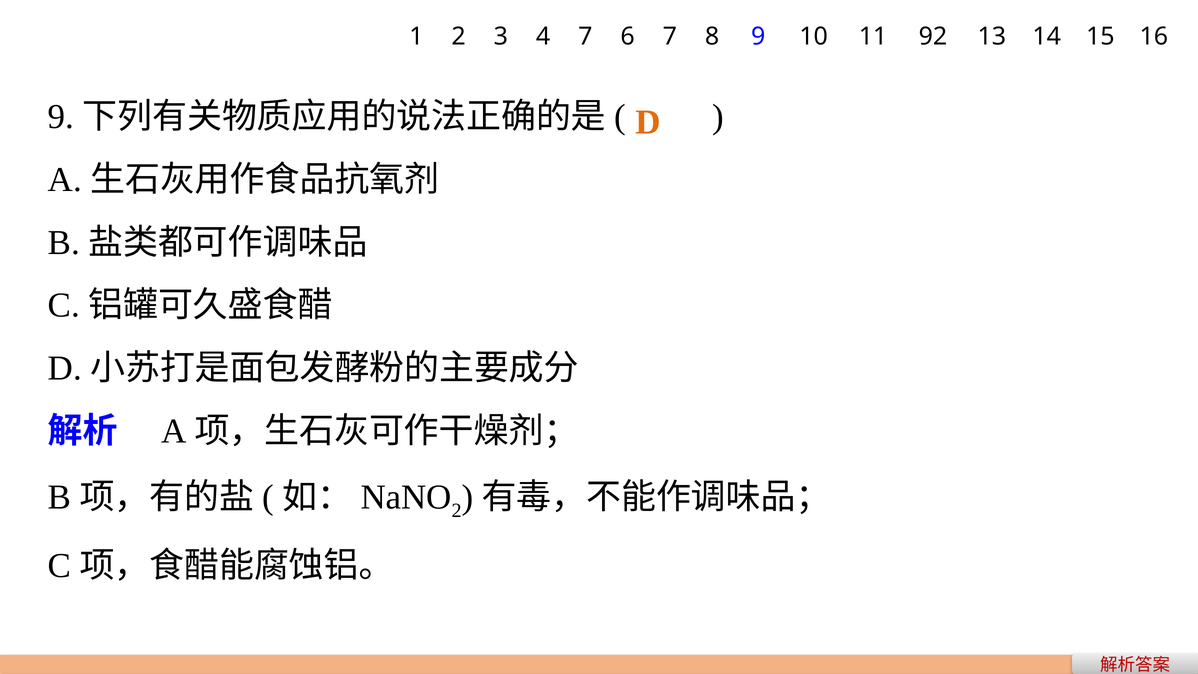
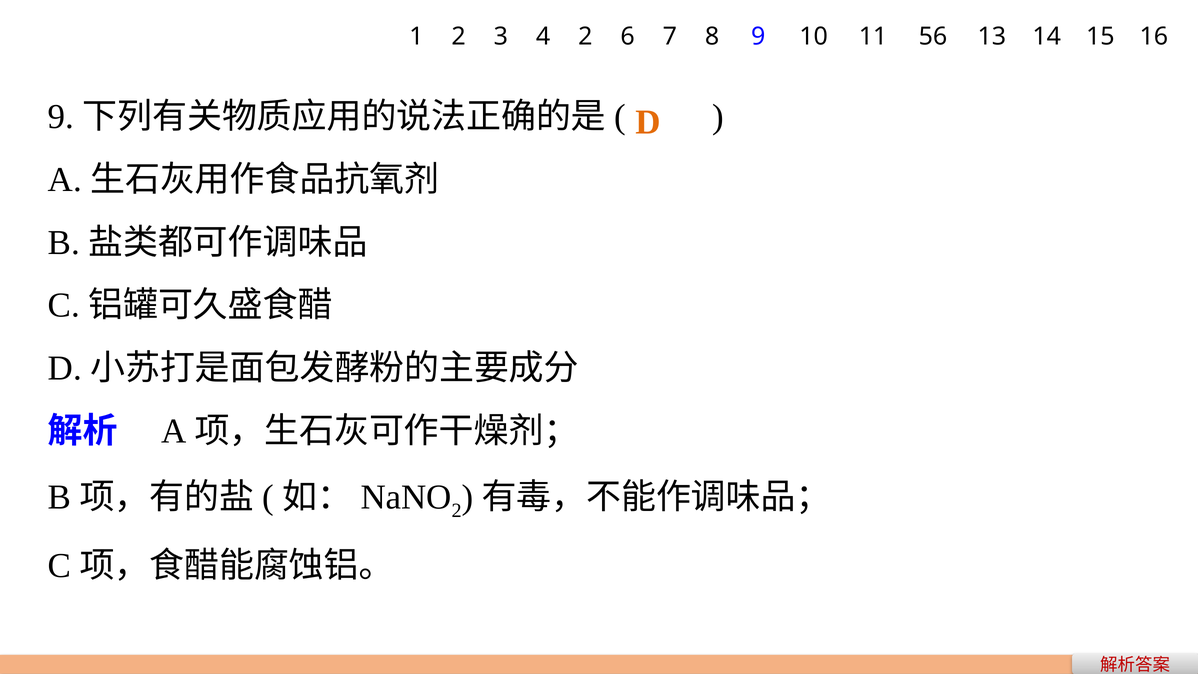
4 7: 7 -> 2 (585, 37)
92: 92 -> 56 (933, 37)
